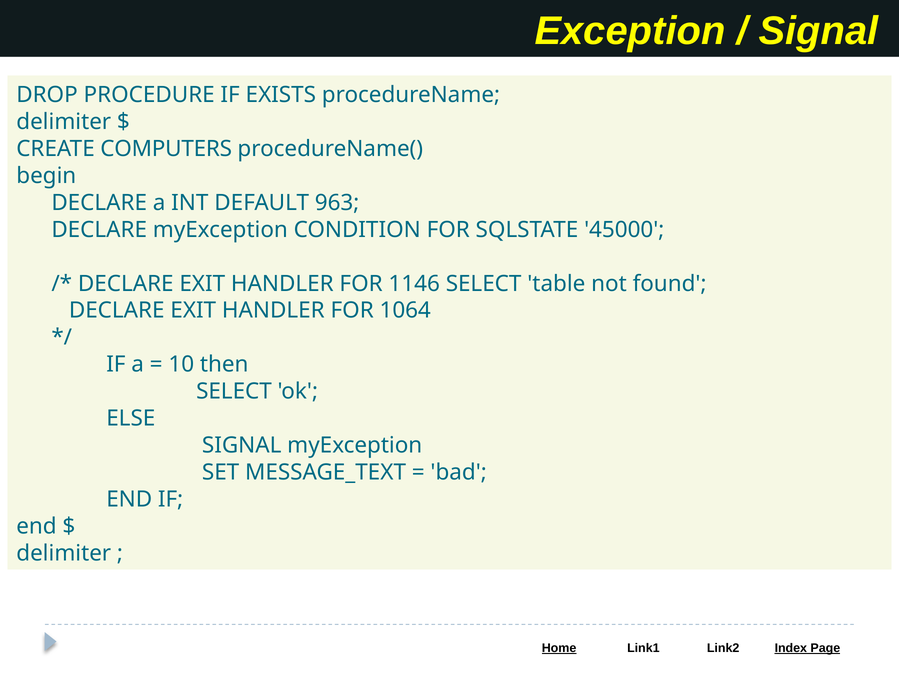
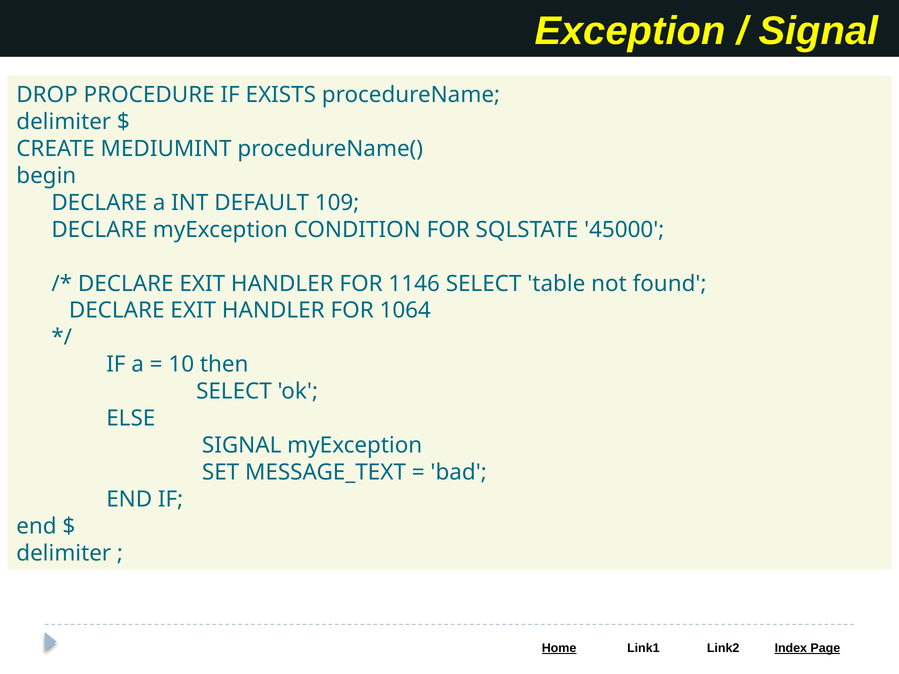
COMPUTERS: COMPUTERS -> MEDIUMINT (166, 149)
963: 963 -> 109 (337, 203)
